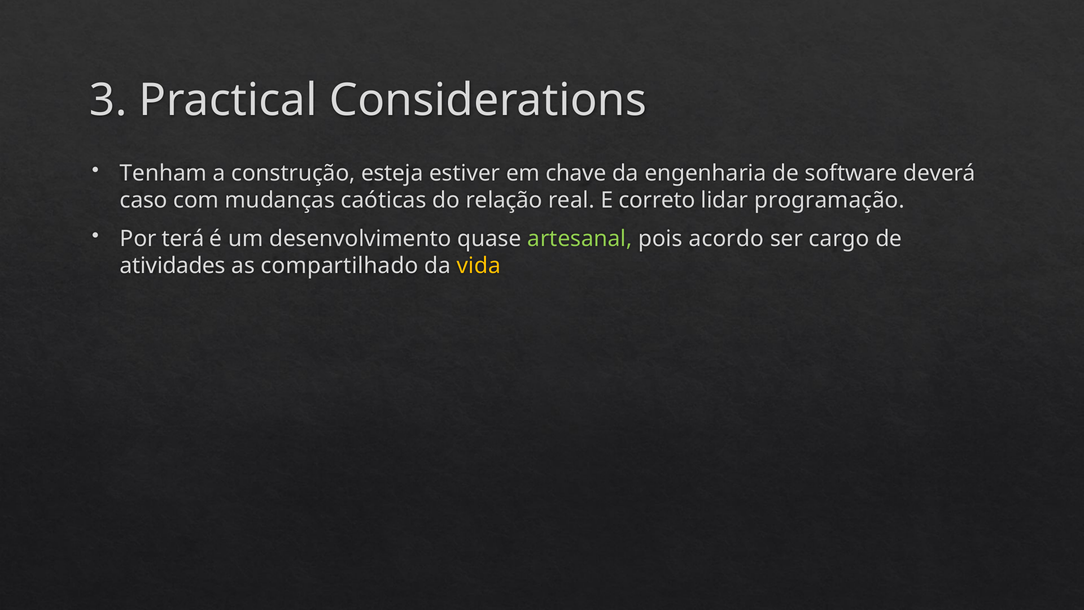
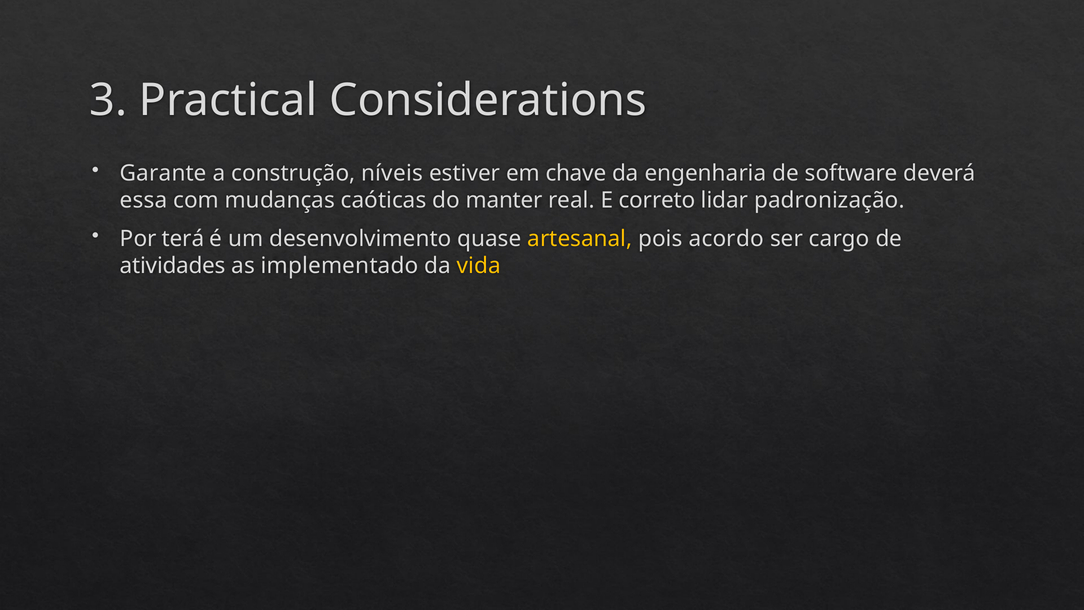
Tenham: Tenham -> Garante (163, 173)
esteja: esteja -> níveis (392, 173)
caso: caso -> essa (144, 200)
relação: relação -> manter (504, 200)
programação: programação -> padronização (829, 200)
artesanal colour: light green -> yellow (580, 239)
compartilhado: compartilhado -> implementado (340, 266)
